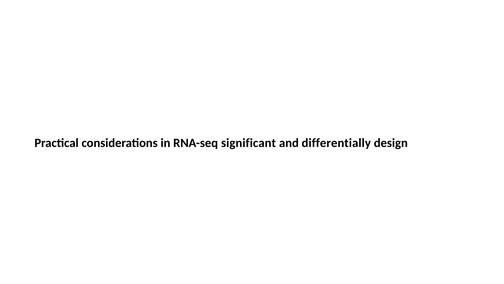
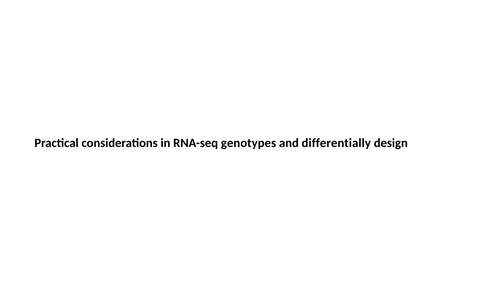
significant: significant -> genotypes (249, 143)
